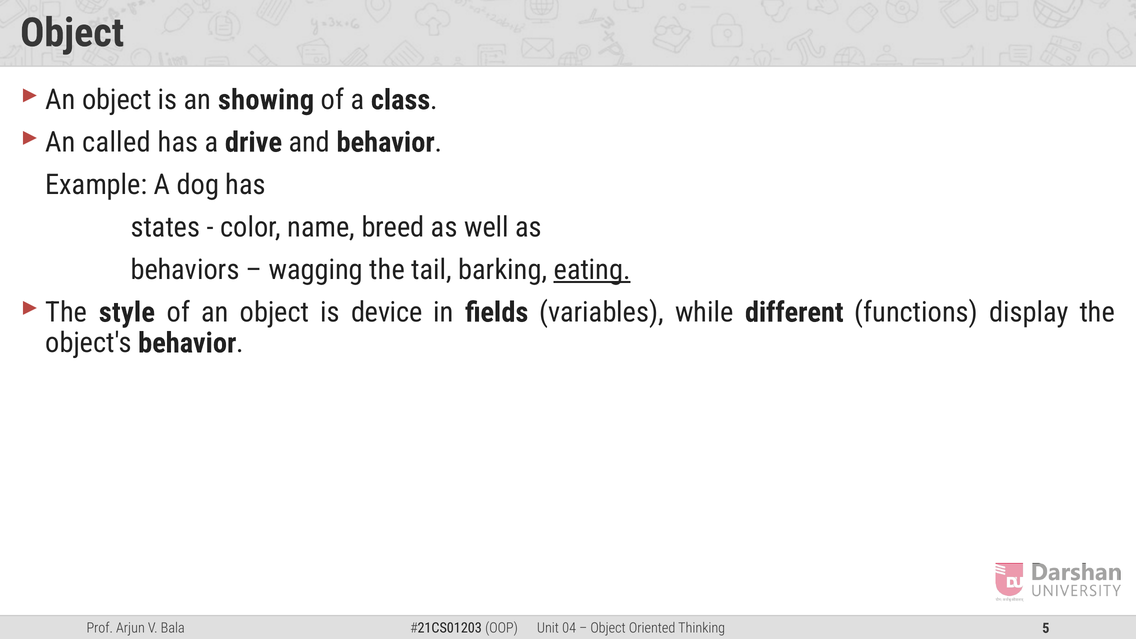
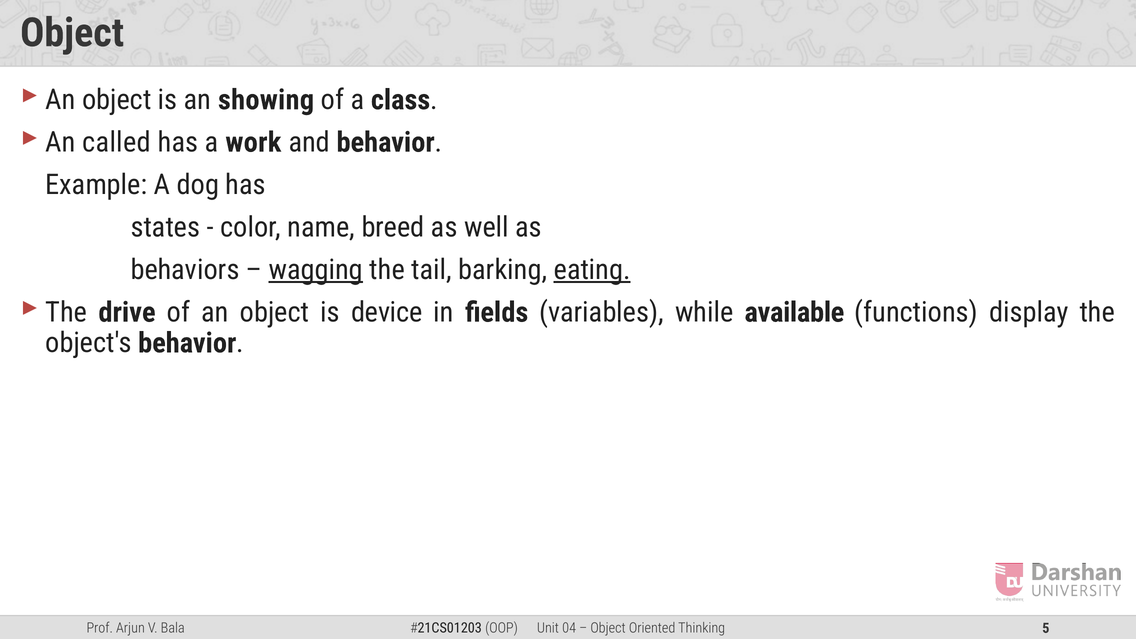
drive: drive -> work (253, 142)
wagging underline: none -> present (316, 270)
style: style -> drive (127, 312)
different: different -> available (794, 312)
